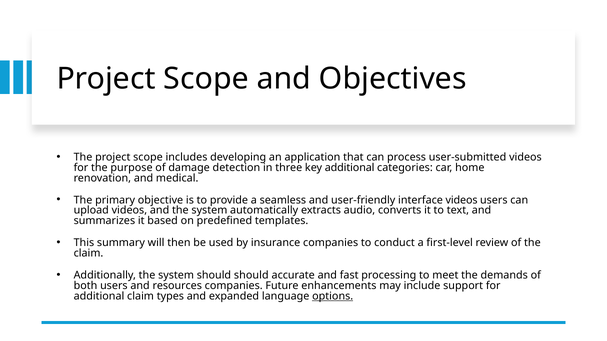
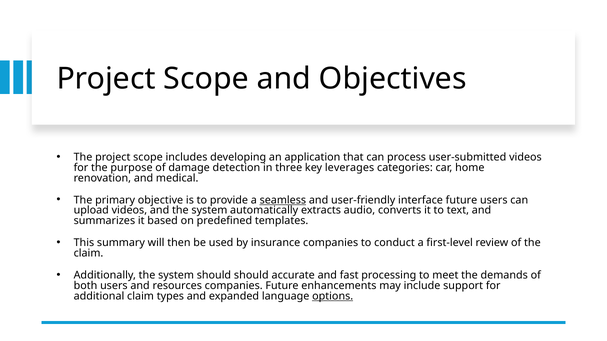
key additional: additional -> leverages (350, 168)
seamless underline: none -> present (283, 200)
interface videos: videos -> future (461, 200)
